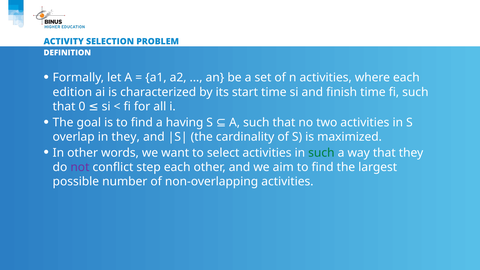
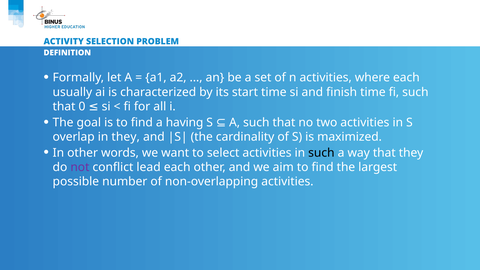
edition: edition -> usually (72, 92)
such colour: green -> black (321, 153)
step: step -> lead (149, 167)
